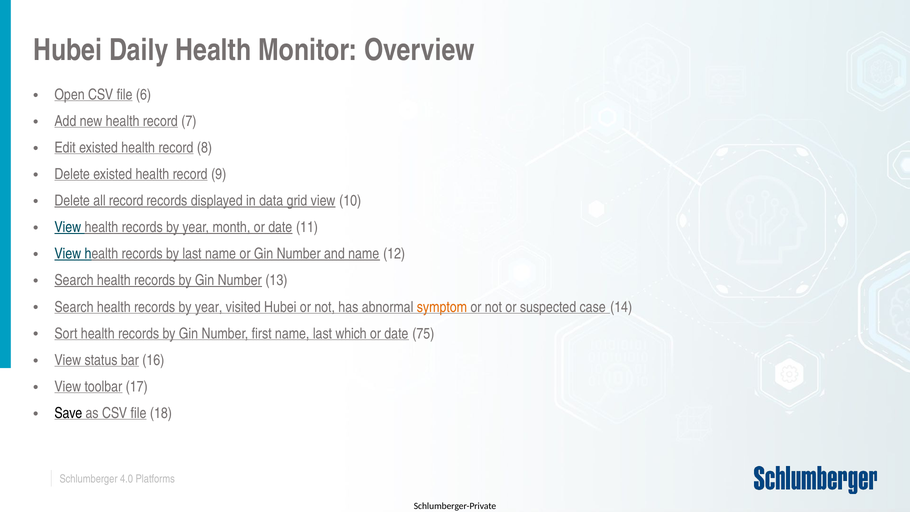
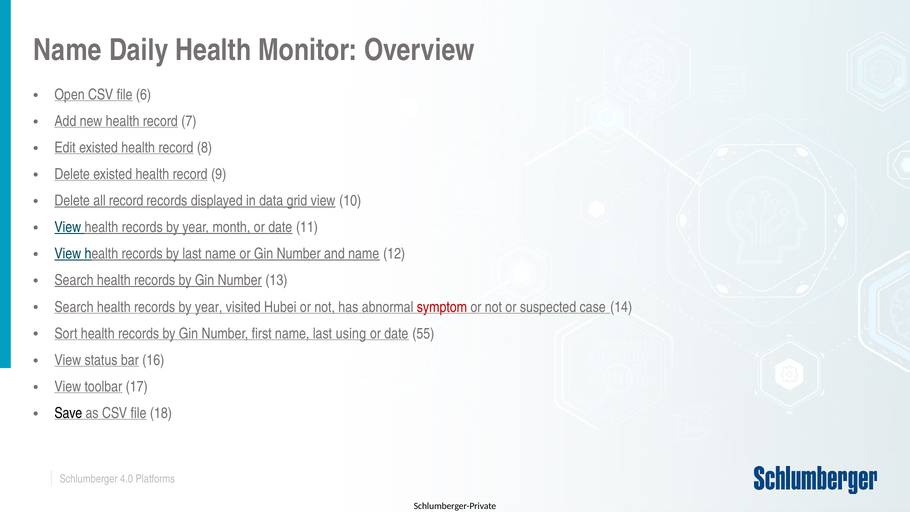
Hubei: Hubei -> Name (67, 50)
symptom colour: orange -> red (442, 307)
which: which -> using (351, 333)
75: 75 -> 55 (423, 333)
